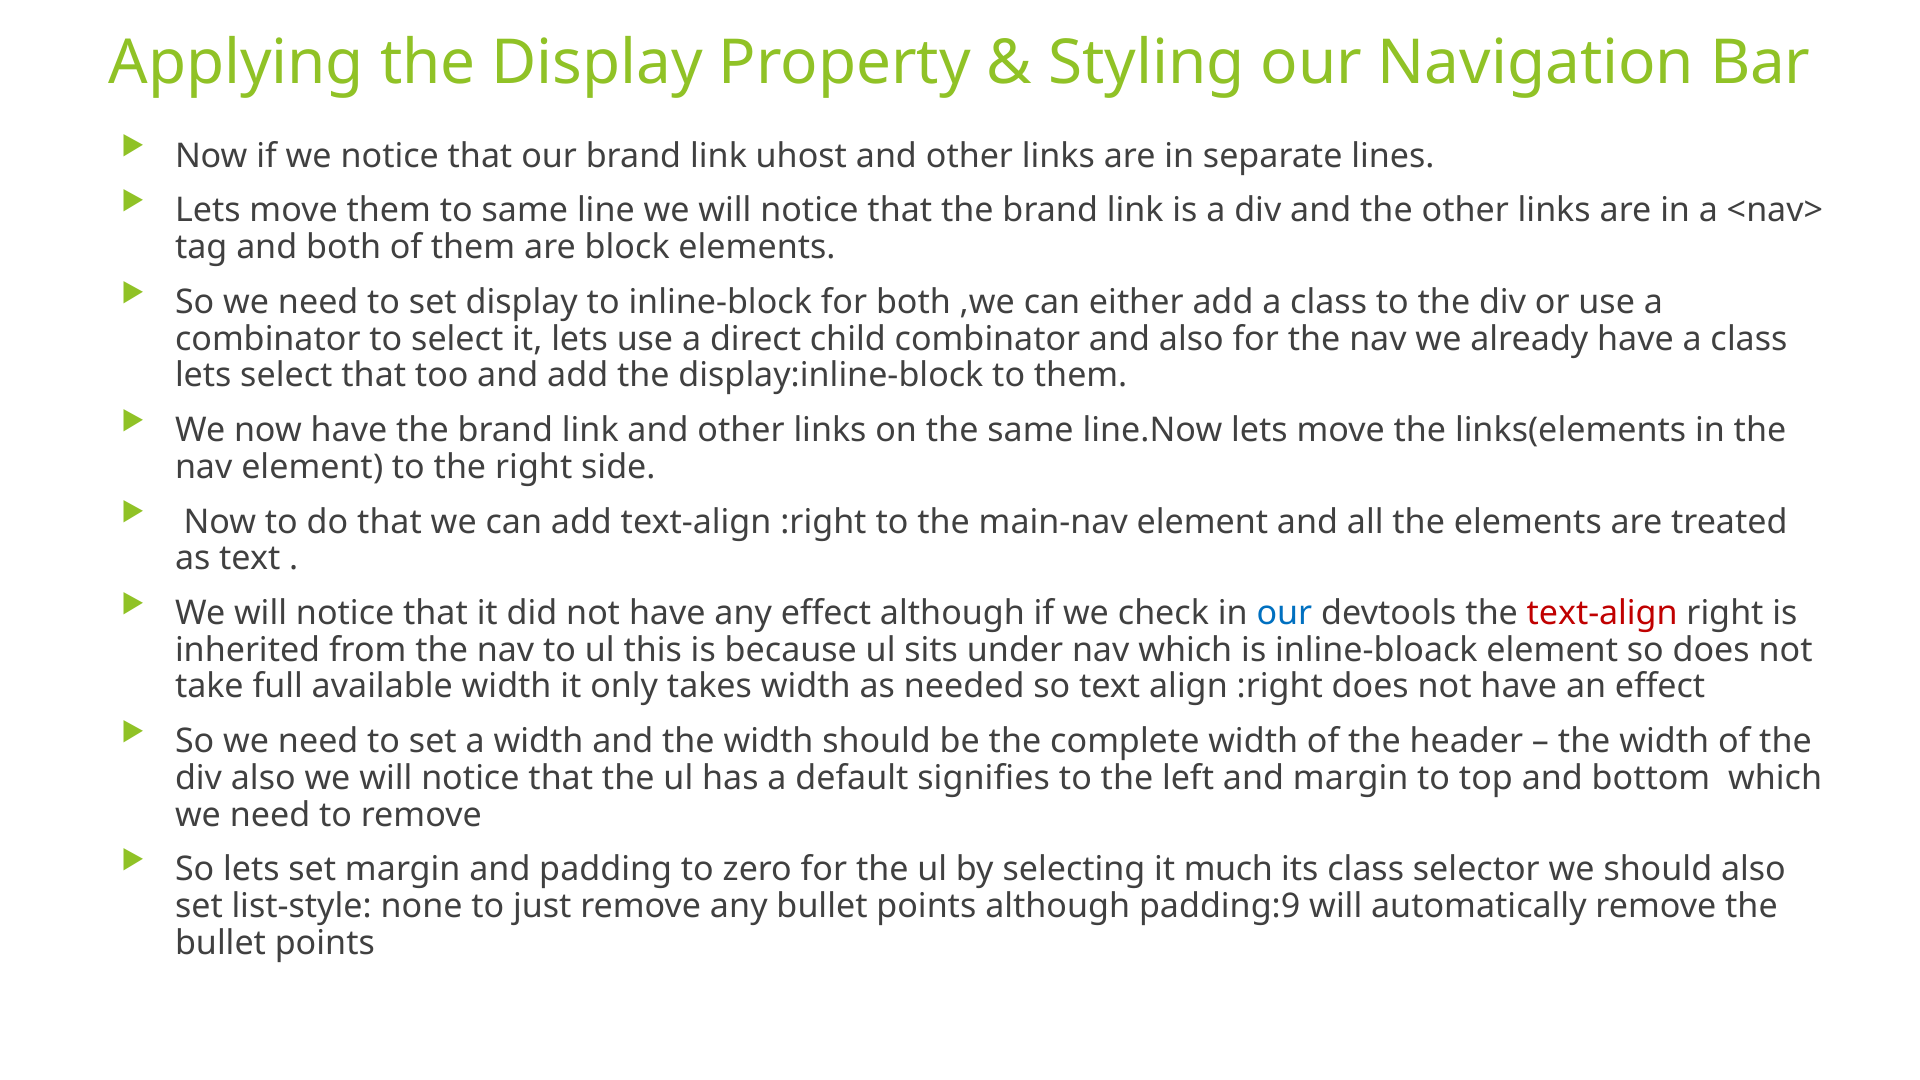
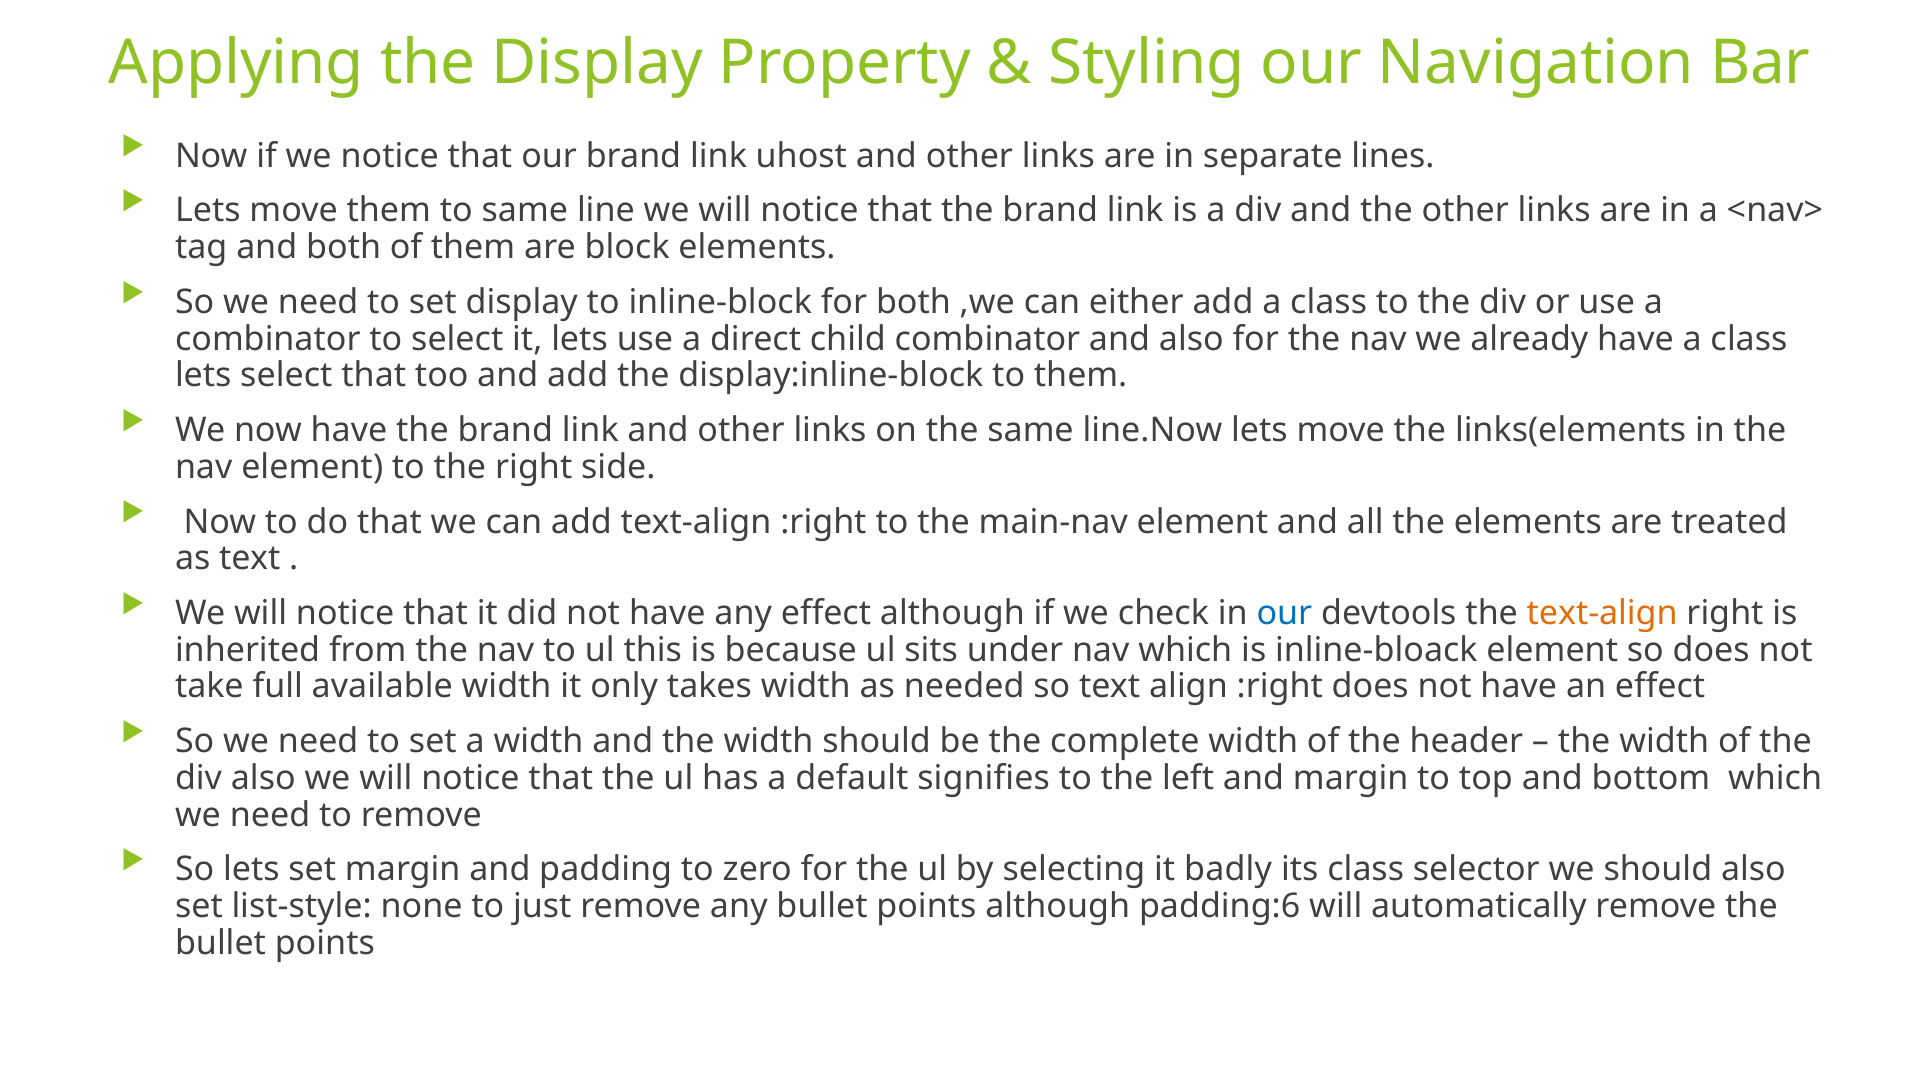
text-align colour: red -> orange (1602, 613)
much: much -> badly (1228, 870)
padding:9: padding:9 -> padding:6 (1220, 906)
